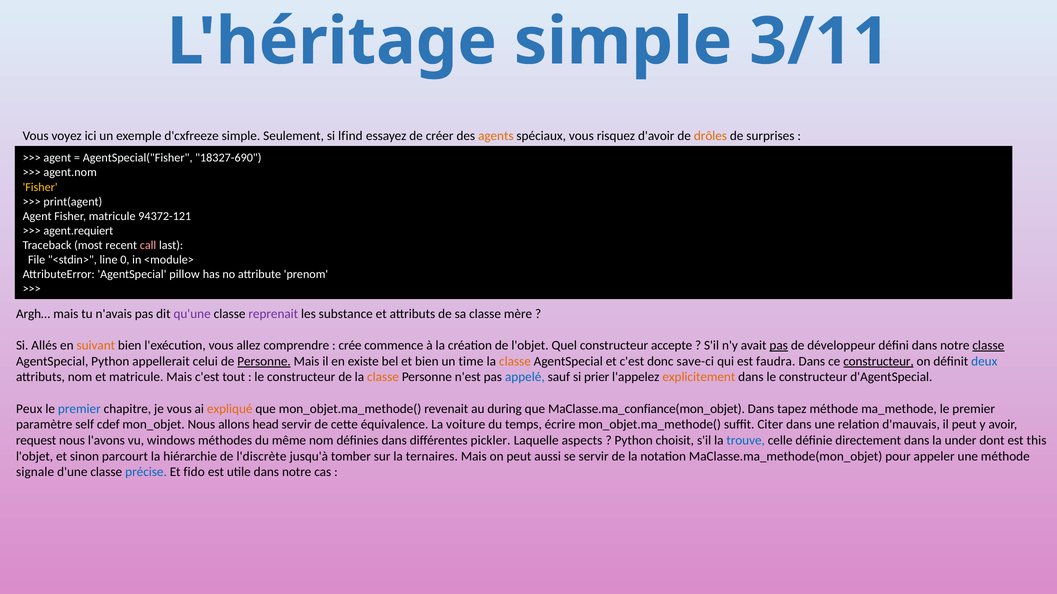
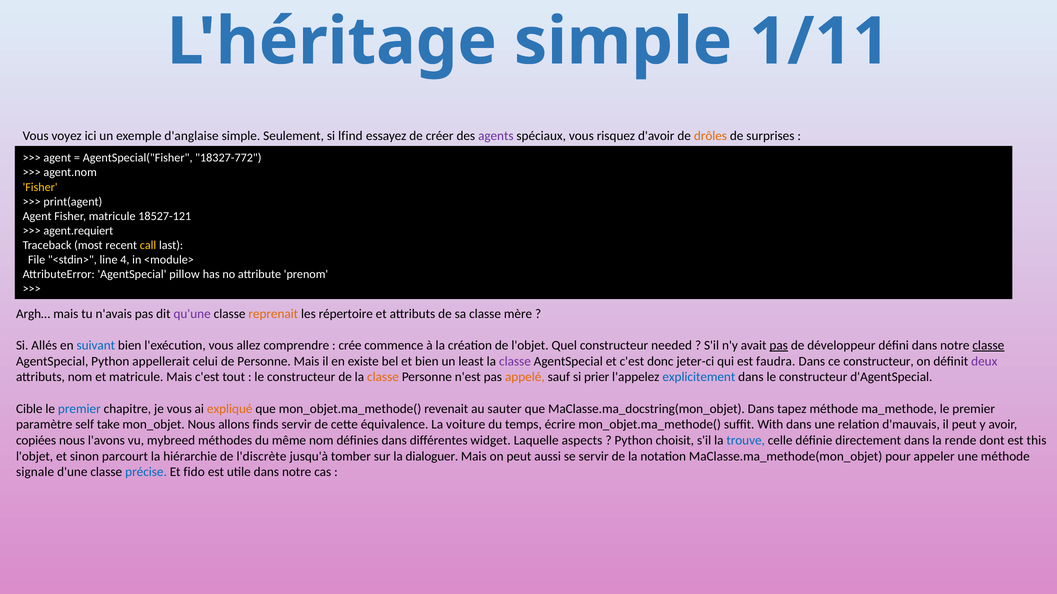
3/11: 3/11 -> 1/11 (820, 42)
d'cxfreeze: d'cxfreeze -> d'anglaise (192, 136)
agents colour: orange -> purple (496, 136)
18327-690: 18327-690 -> 18327-772 (228, 158)
94372-121: 94372-121 -> 18527-121 (165, 216)
call colour: pink -> yellow (148, 245)
0: 0 -> 4 (125, 260)
reprenait colour: purple -> orange (273, 314)
substance: substance -> répertoire (346, 314)
suivant colour: orange -> blue (96, 346)
accepte: accepte -> needed (672, 346)
Personne underline: present -> none (264, 362)
time: time -> least (471, 362)
classe colour: orange -> purple (515, 362)
save-ci: save-ci -> jeter-ci (695, 362)
constructeur underline: present -> none (879, 362)
deux colour: blue -> purple (984, 362)
appelé colour: blue -> orange (525, 377)
explicitement colour: orange -> blue (699, 377)
Peux: Peux -> Cible (29, 409)
during: during -> sauter (505, 409)
MaClasse.ma_confiance(mon_objet: MaClasse.ma_confiance(mon_objet -> MaClasse.ma_docstring(mon_objet (646, 409)
cdef: cdef -> take (108, 425)
head: head -> finds (266, 425)
Citer: Citer -> With (770, 425)
request: request -> copiées (36, 441)
windows: windows -> mybreed (171, 441)
pickler: pickler -> widget (491, 441)
under: under -> rende (961, 441)
ternaires: ternaires -> dialoguer (432, 457)
